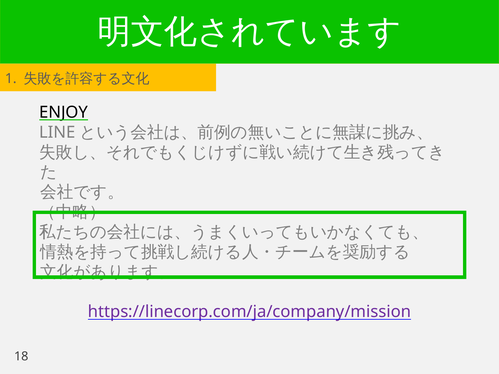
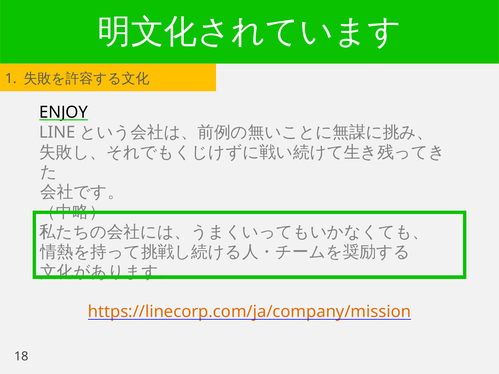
https://linecorp.com/ja/company/mission colour: purple -> orange (249, 312)
